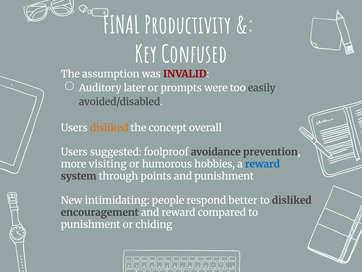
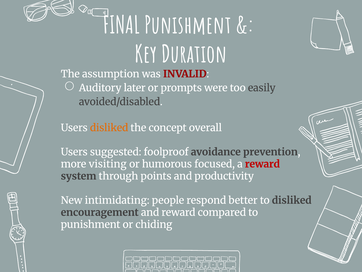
FINAL Productivity: Productivity -> Punishment (188, 26)
Confused: Confused -> Duration (194, 55)
hobbies: hobbies -> focused (215, 164)
reward colour: blue -> red (262, 164)
and punishment: punishment -> productivity (224, 176)
